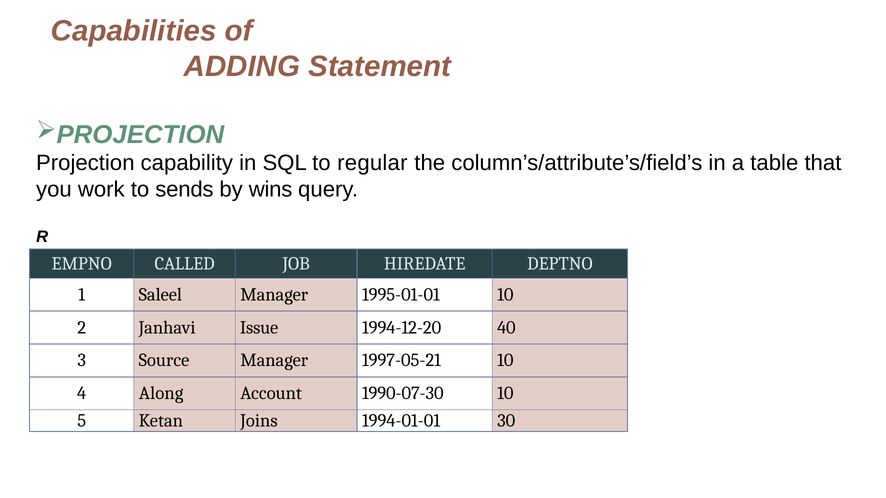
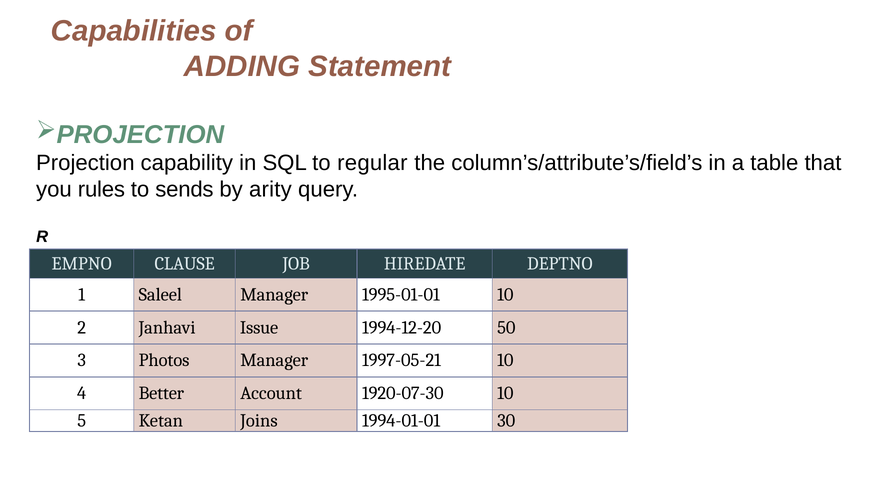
work: work -> rules (101, 190)
wins: wins -> arity (270, 190)
CALLED: CALLED -> CLAUSE (185, 264)
40: 40 -> 50 (506, 328)
Source: Source -> Photos (164, 361)
Along: Along -> Better (161, 393)
1990-07-30: 1990-07-30 -> 1920-07-30 (403, 393)
